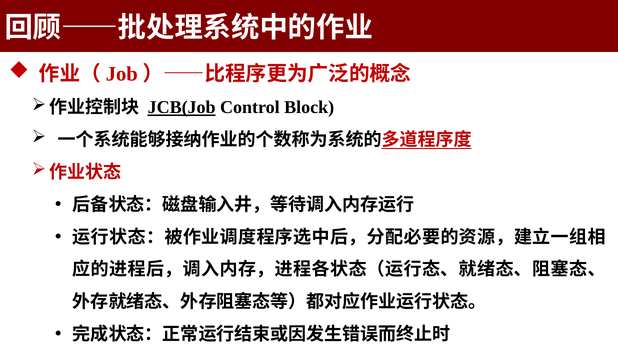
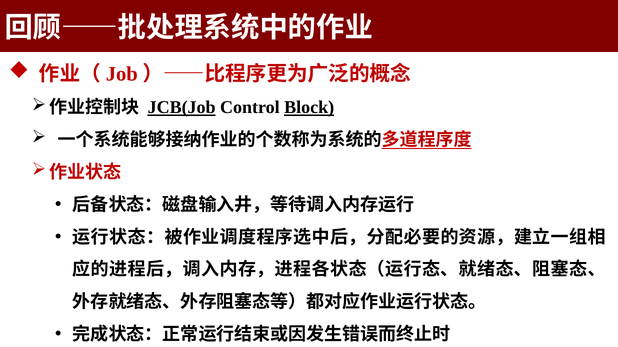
Block underline: none -> present (309, 108)
